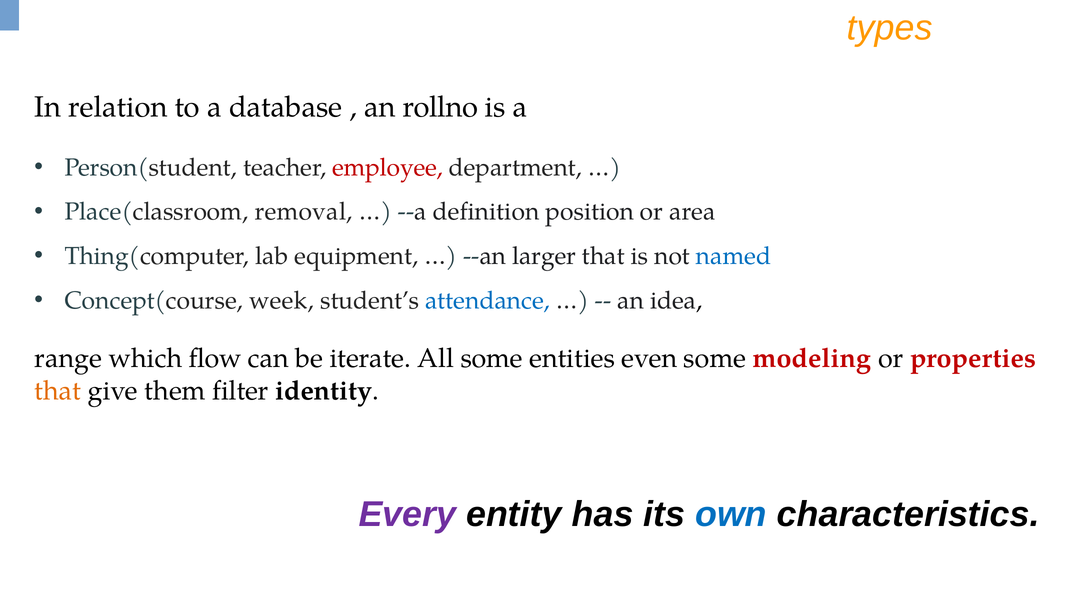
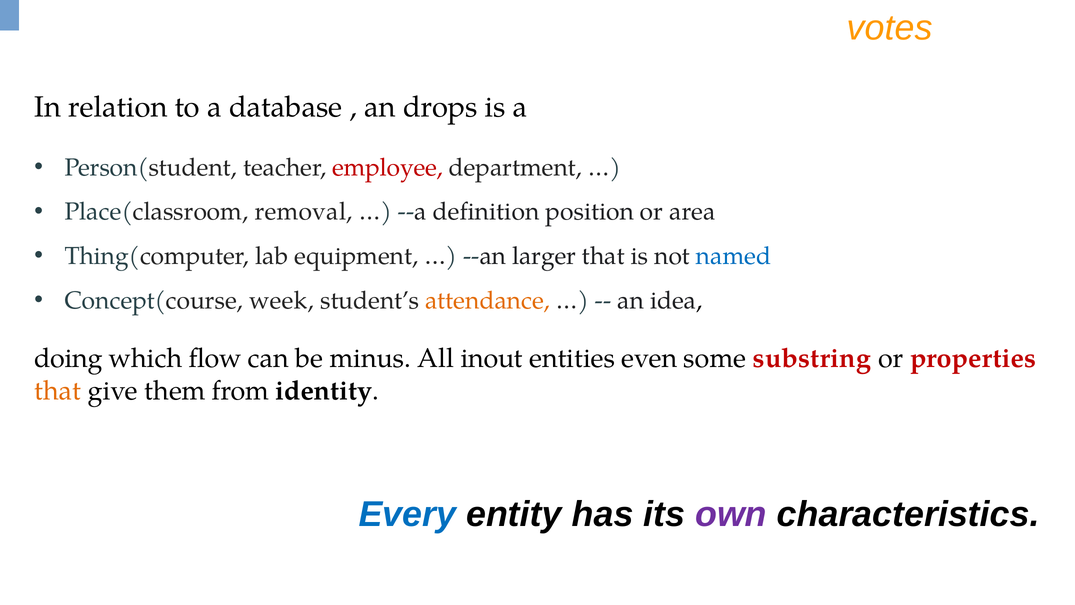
types: types -> votes (890, 28)
rollno: rollno -> drops (440, 107)
attendance colour: blue -> orange (488, 300)
range: range -> doing (68, 358)
iterate: iterate -> minus (370, 358)
All some: some -> inout (492, 358)
modeling: modeling -> substring (812, 358)
filter: filter -> from (241, 391)
Every colour: purple -> blue (407, 514)
own colour: blue -> purple (731, 514)
